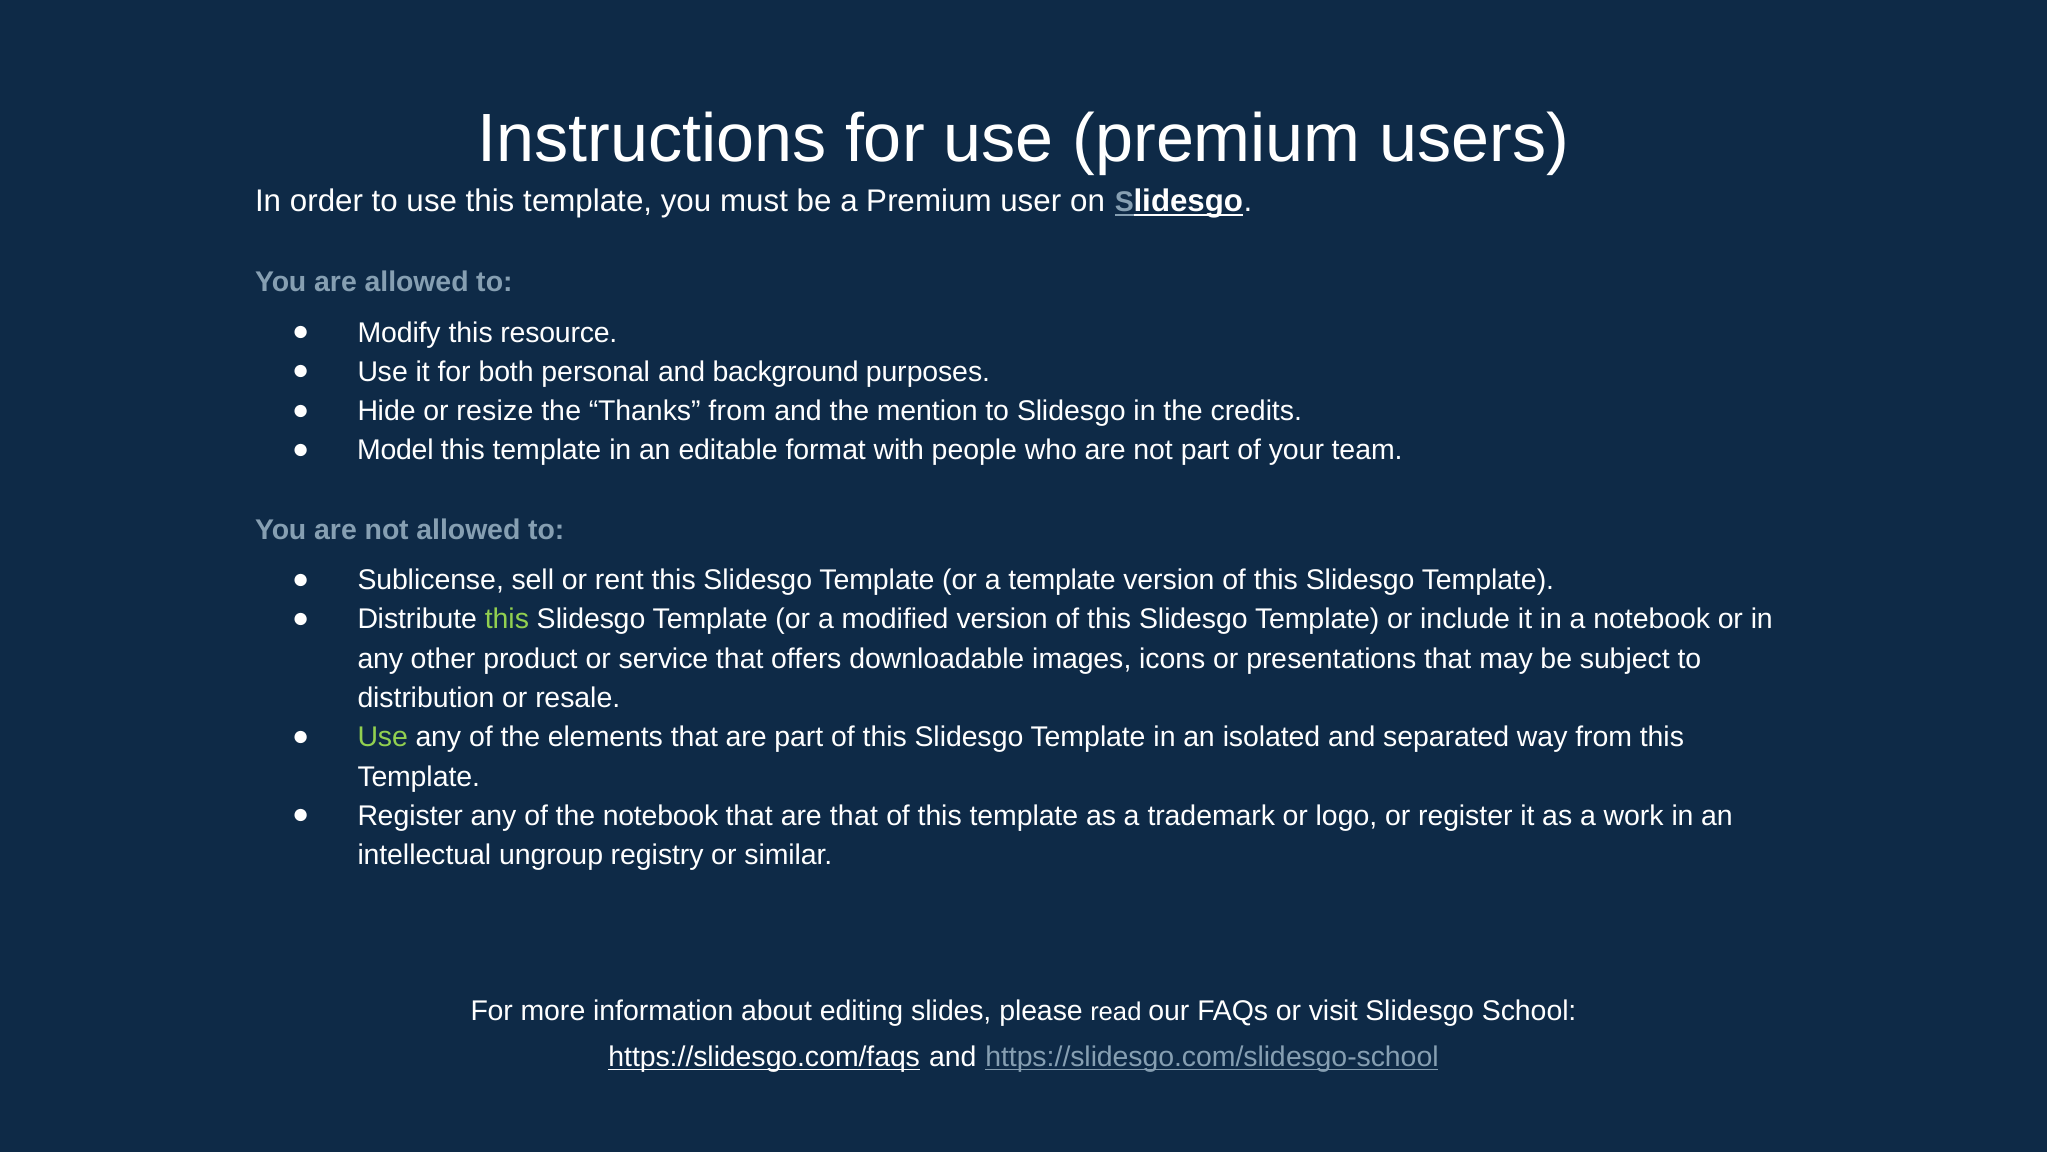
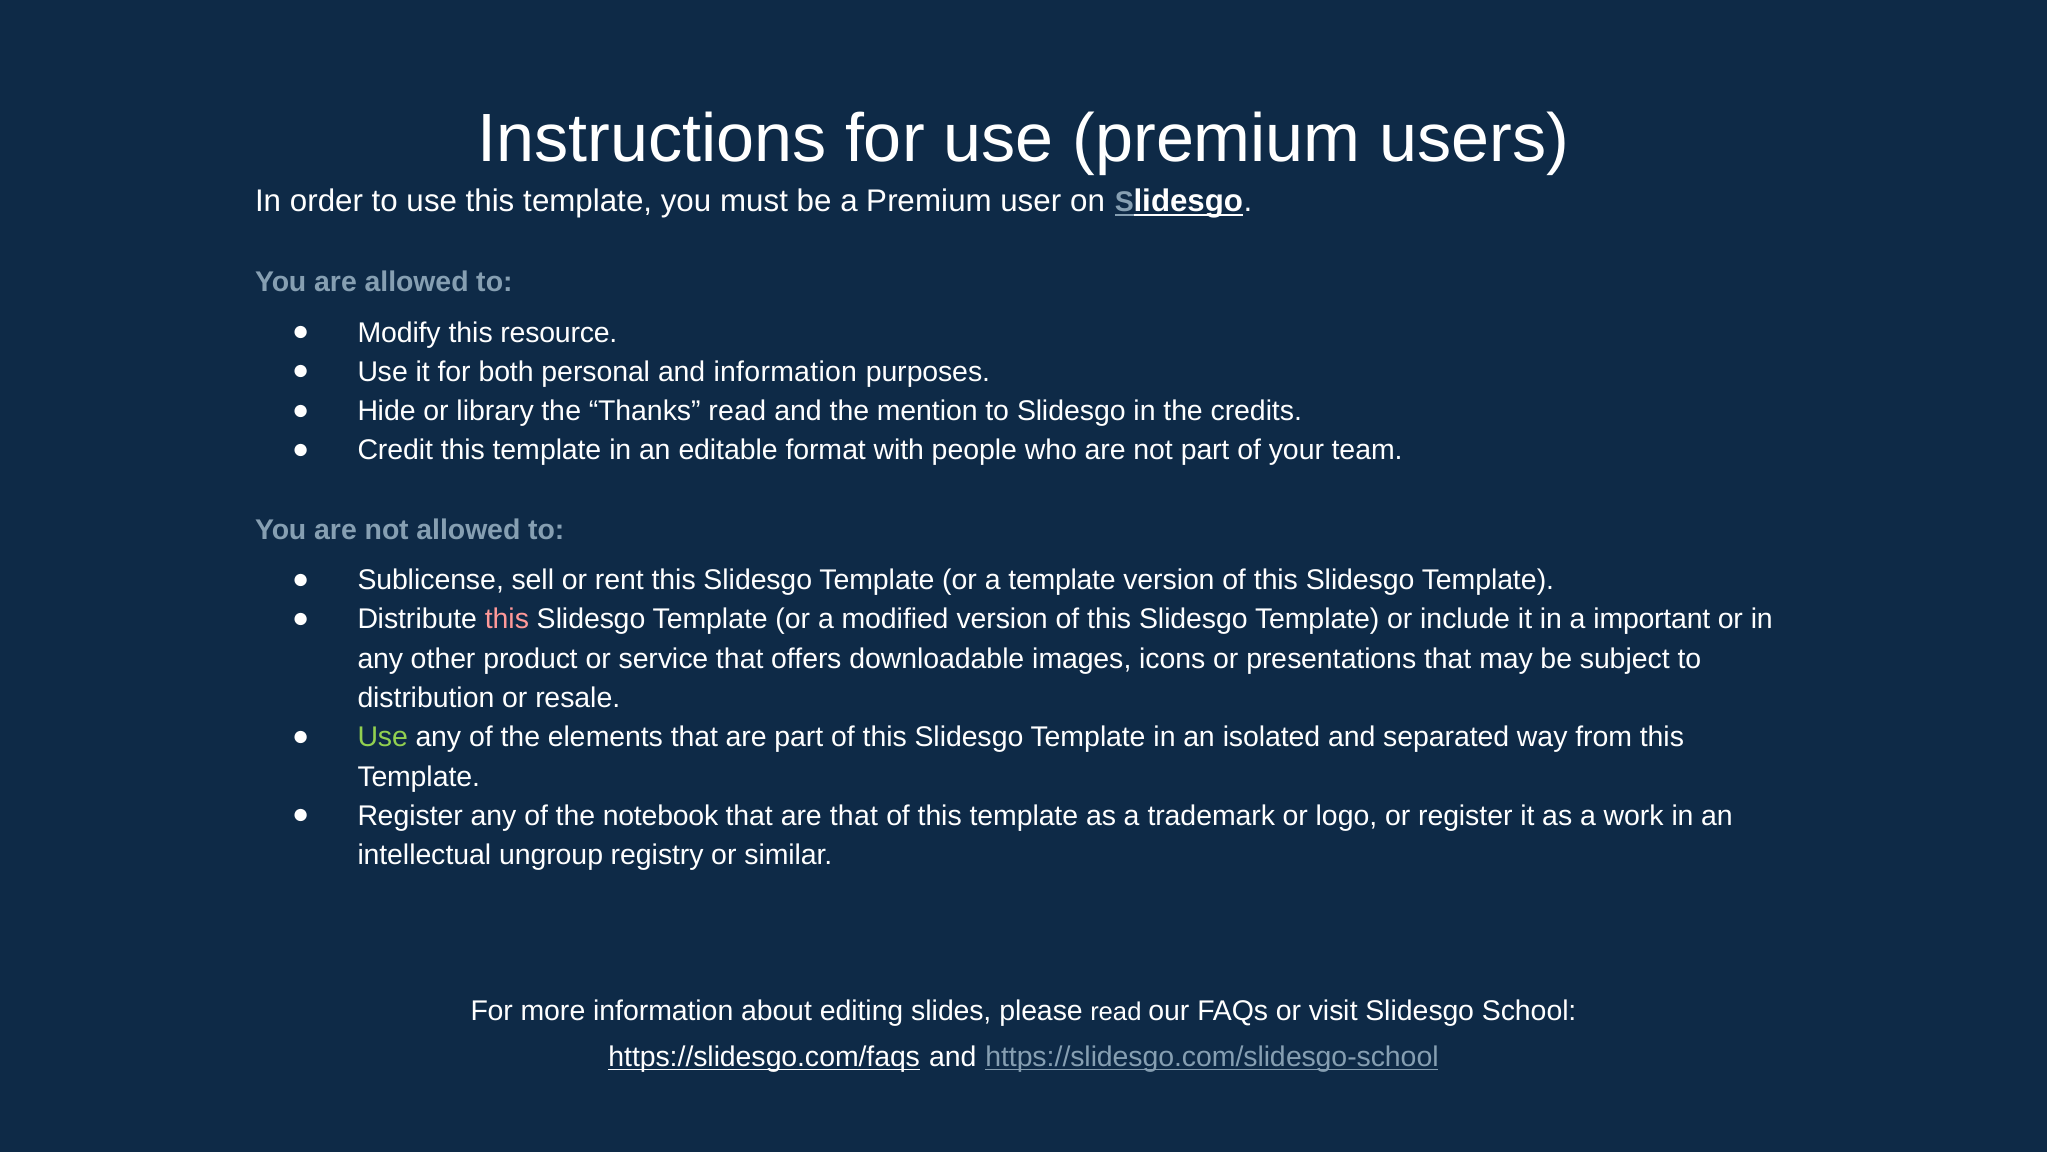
and background: background -> information (785, 372)
resize: resize -> library (495, 411)
Thanks from: from -> read (737, 411)
Model: Model -> Credit (395, 450)
this colour: light green -> pink (507, 619)
a notebook: notebook -> important (1652, 619)
